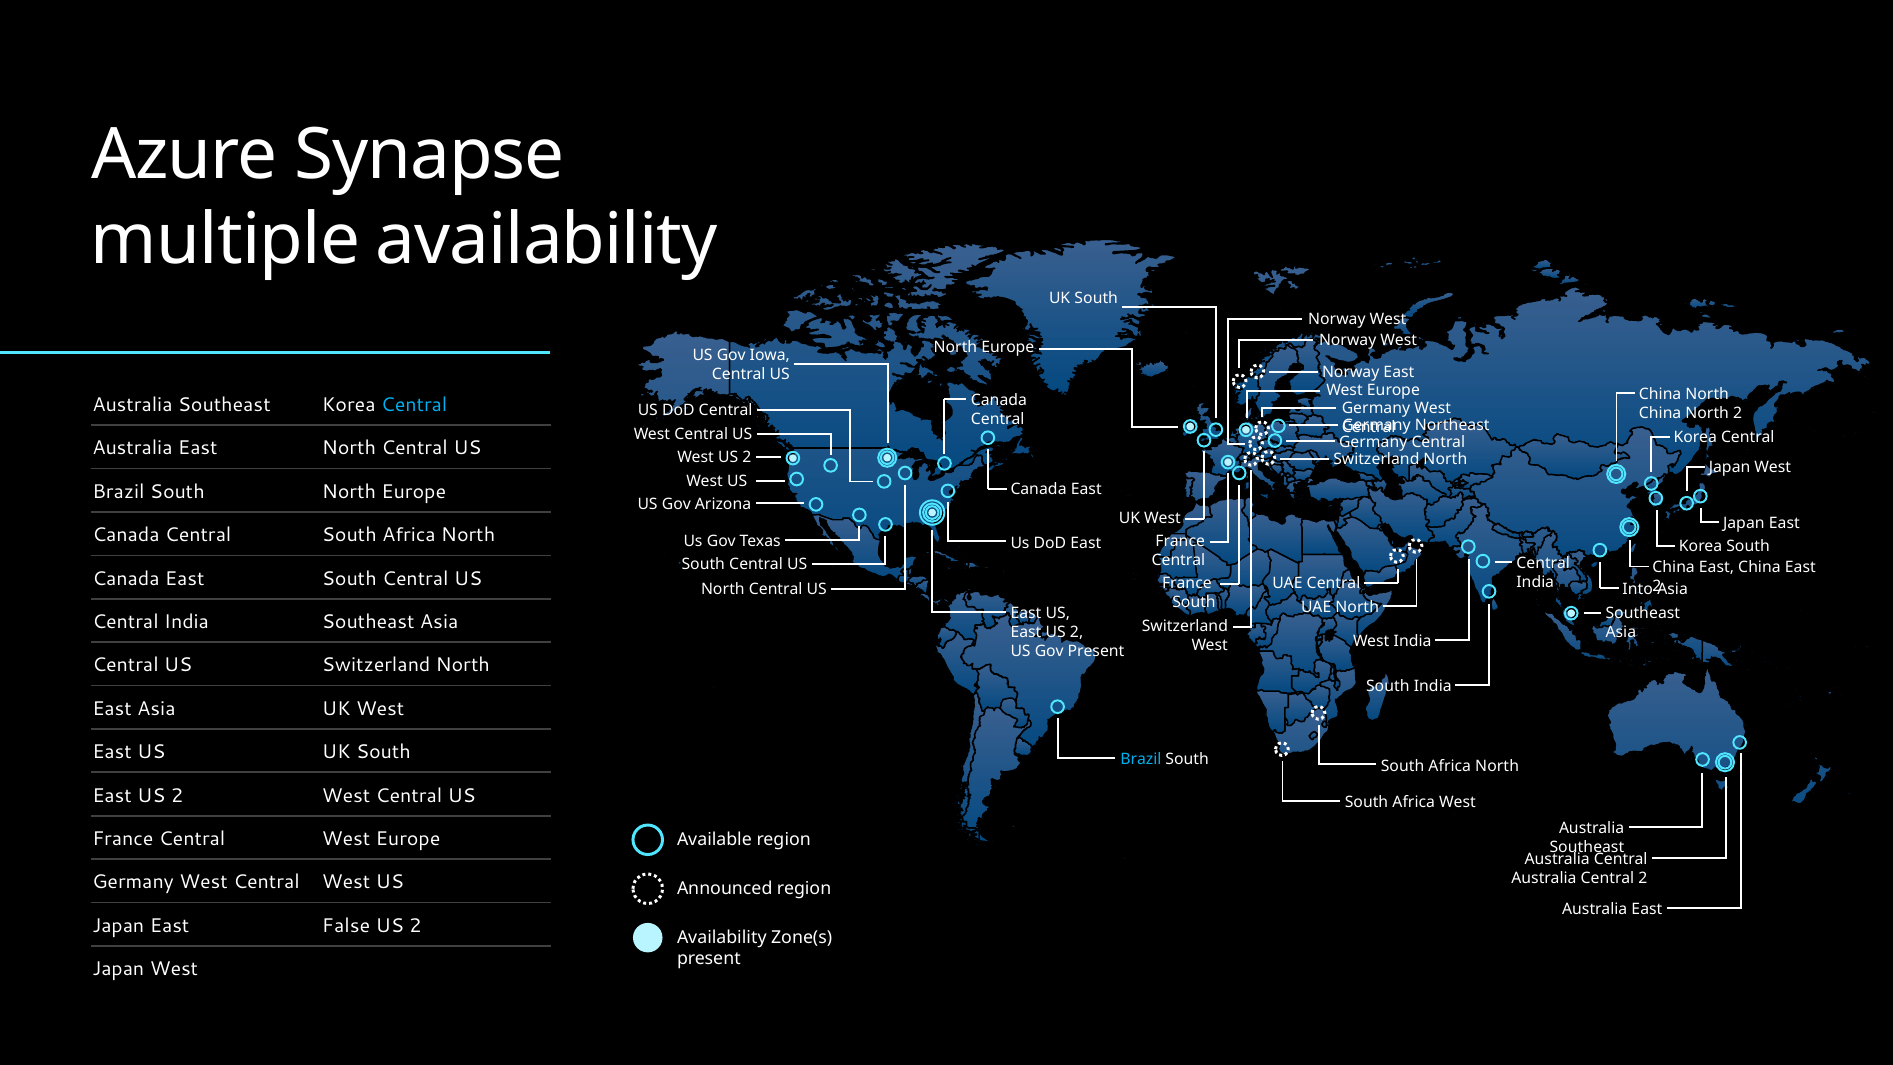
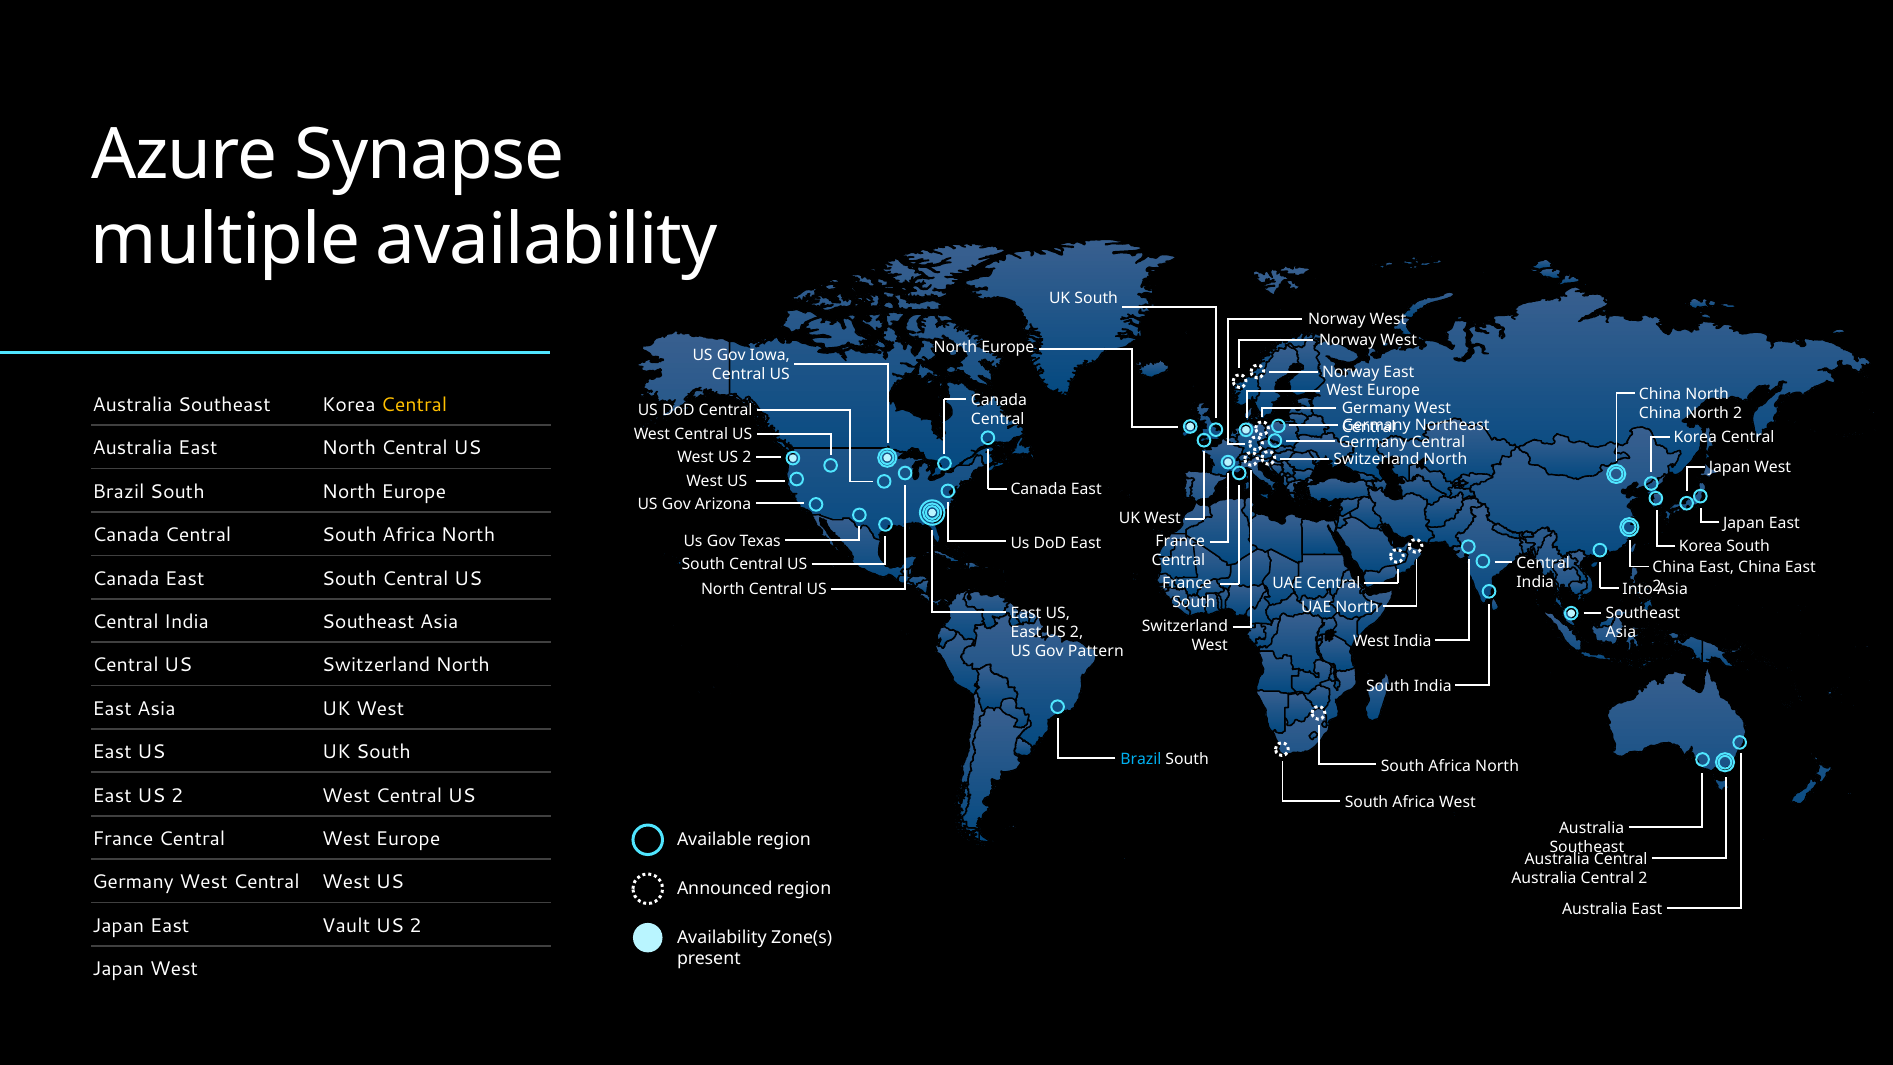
Central colour: light blue -> yellow (414, 405)
Gov Present: Present -> Pattern (1096, 651)
False: False -> Vault (346, 925)
